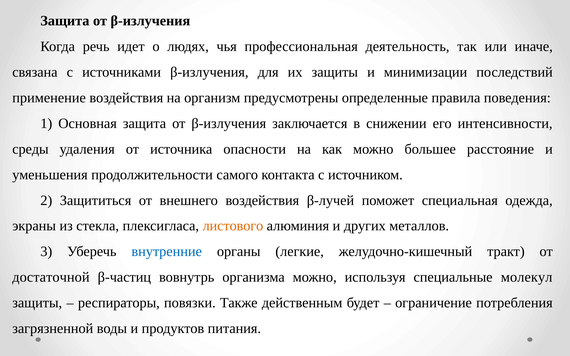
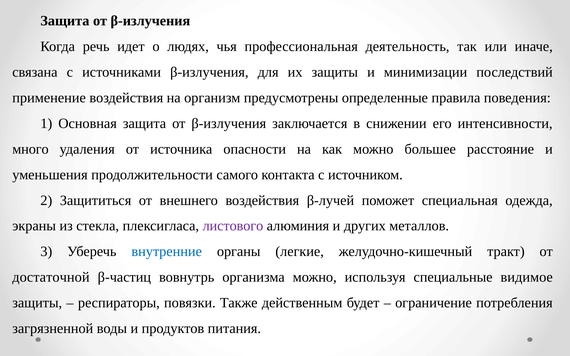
среды: среды -> много (30, 149)
листового colour: orange -> purple (233, 226)
молекул: молекул -> видимое (527, 277)
